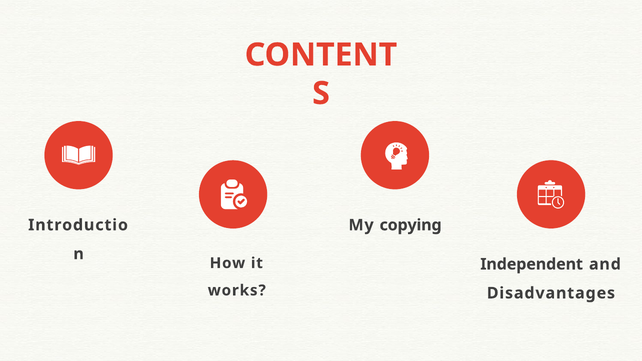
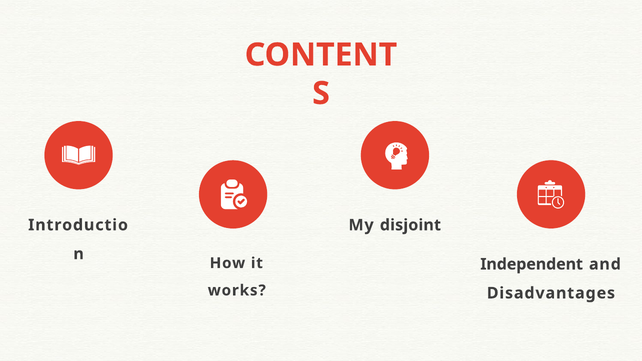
copying: copying -> disjoint (410, 225)
